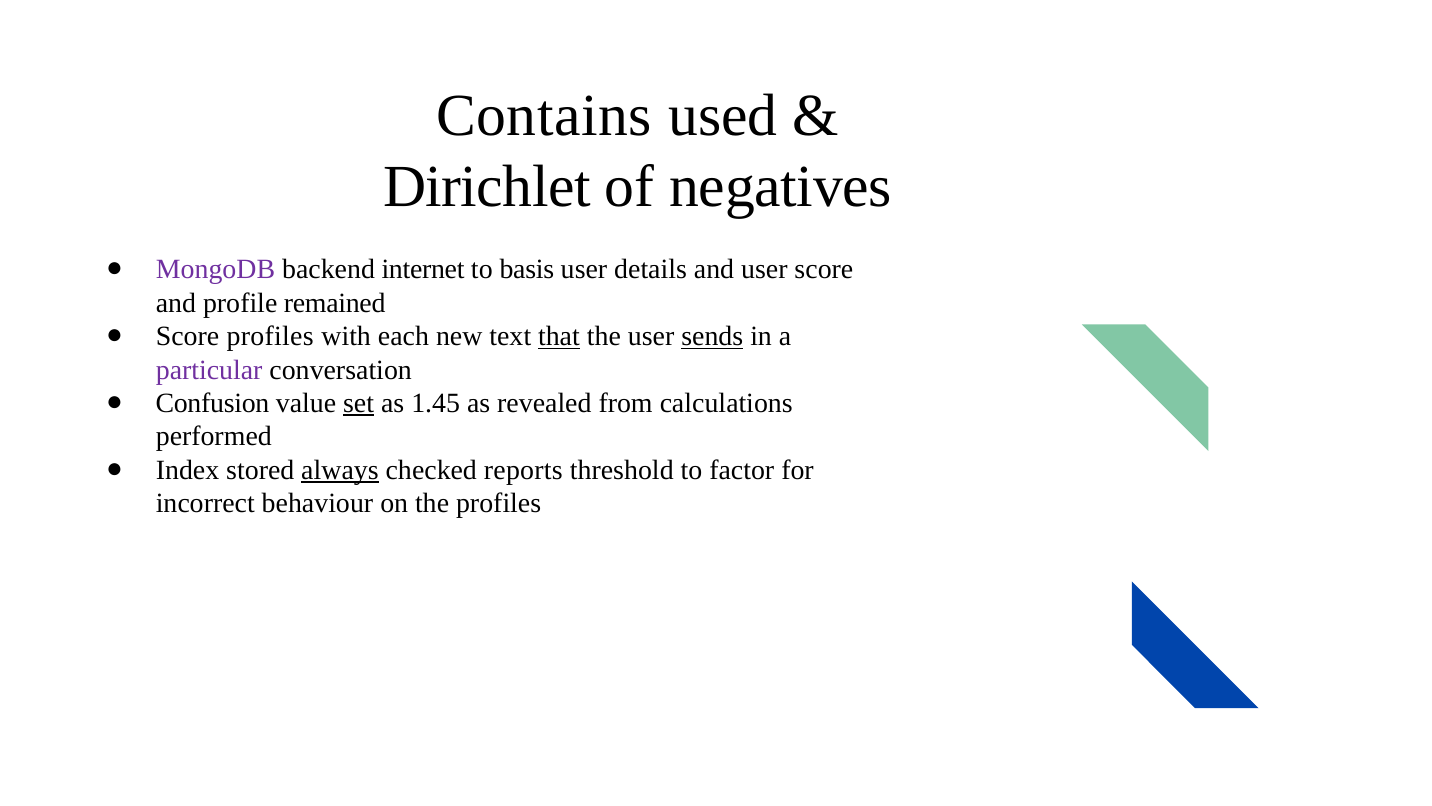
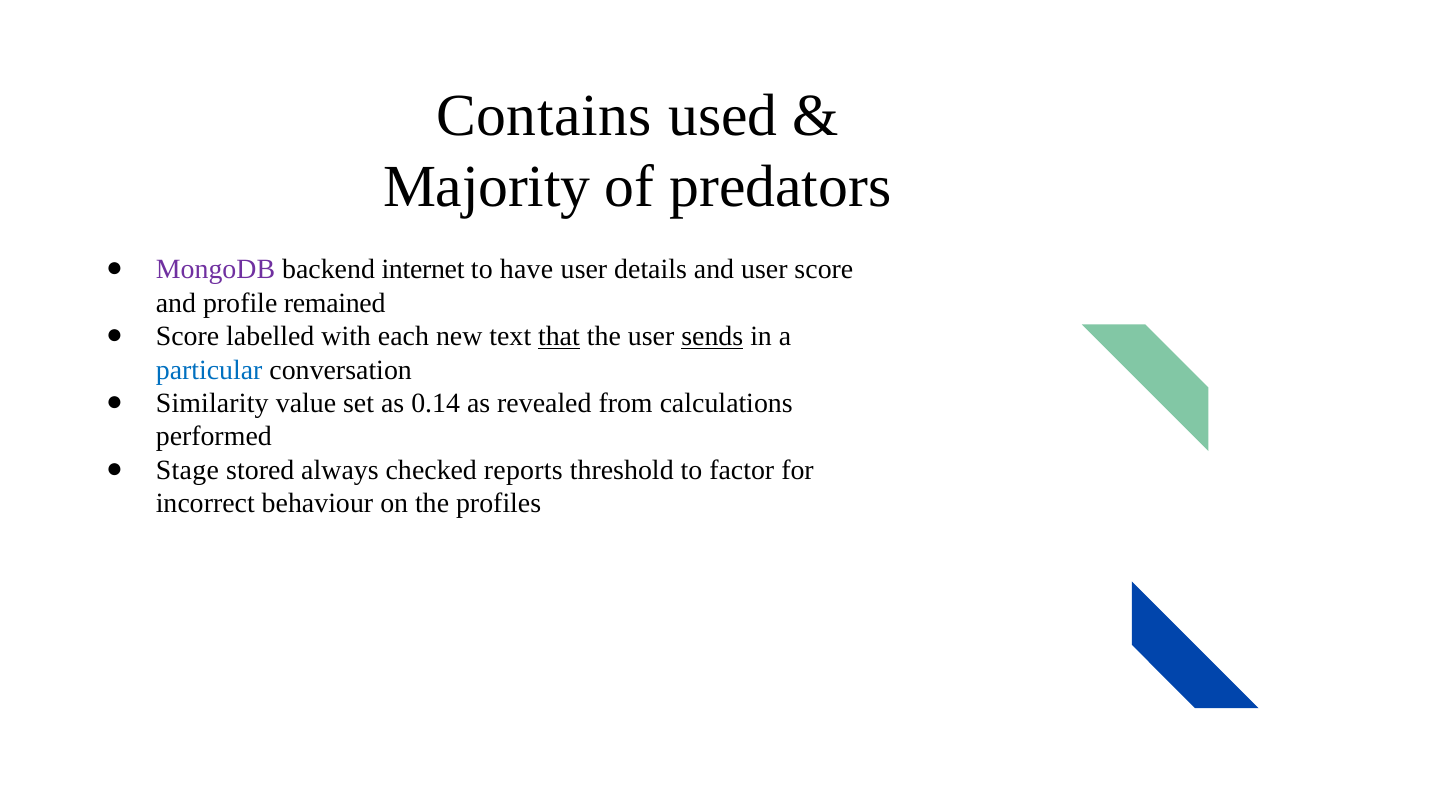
Dirichlet: Dirichlet -> Majority (487, 187)
negatives: negatives -> predators (780, 187)
basis: basis -> have (527, 269)
Score profiles: profiles -> labelled (270, 336)
particular colour: purple -> blue (209, 370)
Confusion: Confusion -> Similarity (212, 403)
set underline: present -> none (359, 403)
1.45: 1.45 -> 0.14 (436, 403)
Index: Index -> Stage (187, 470)
always underline: present -> none (340, 470)
